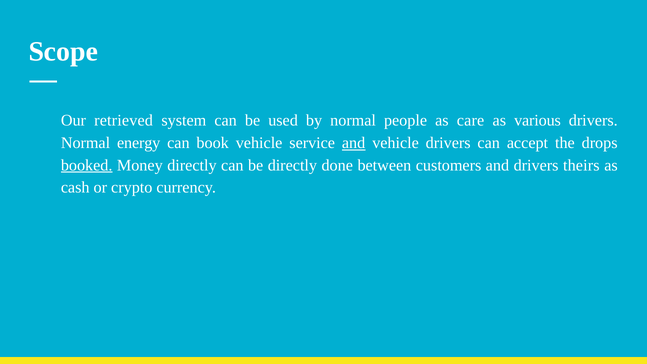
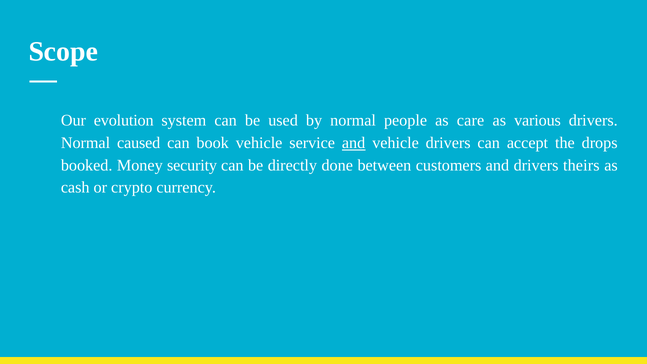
retrieved: retrieved -> evolution (124, 121)
energy: energy -> caused (139, 143)
booked underline: present -> none (87, 165)
Money directly: directly -> security (192, 165)
